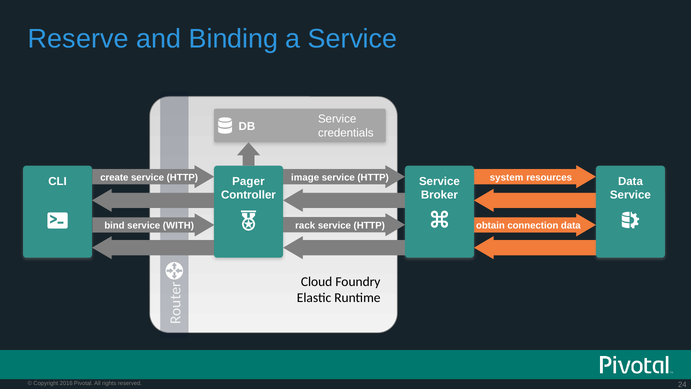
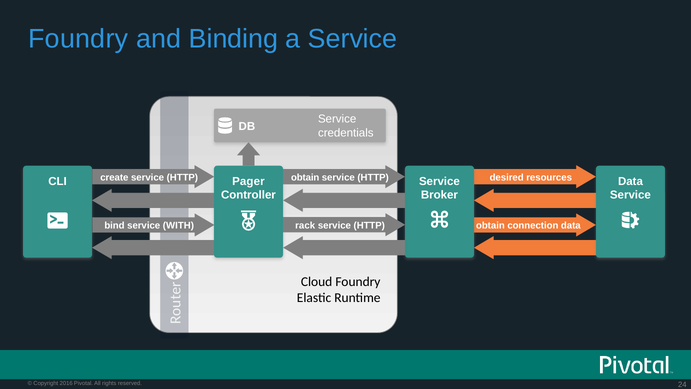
Reserve: Reserve -> Foundry (78, 39)
HTTP image: image -> obtain (305, 177)
system: system -> desired (507, 177)
